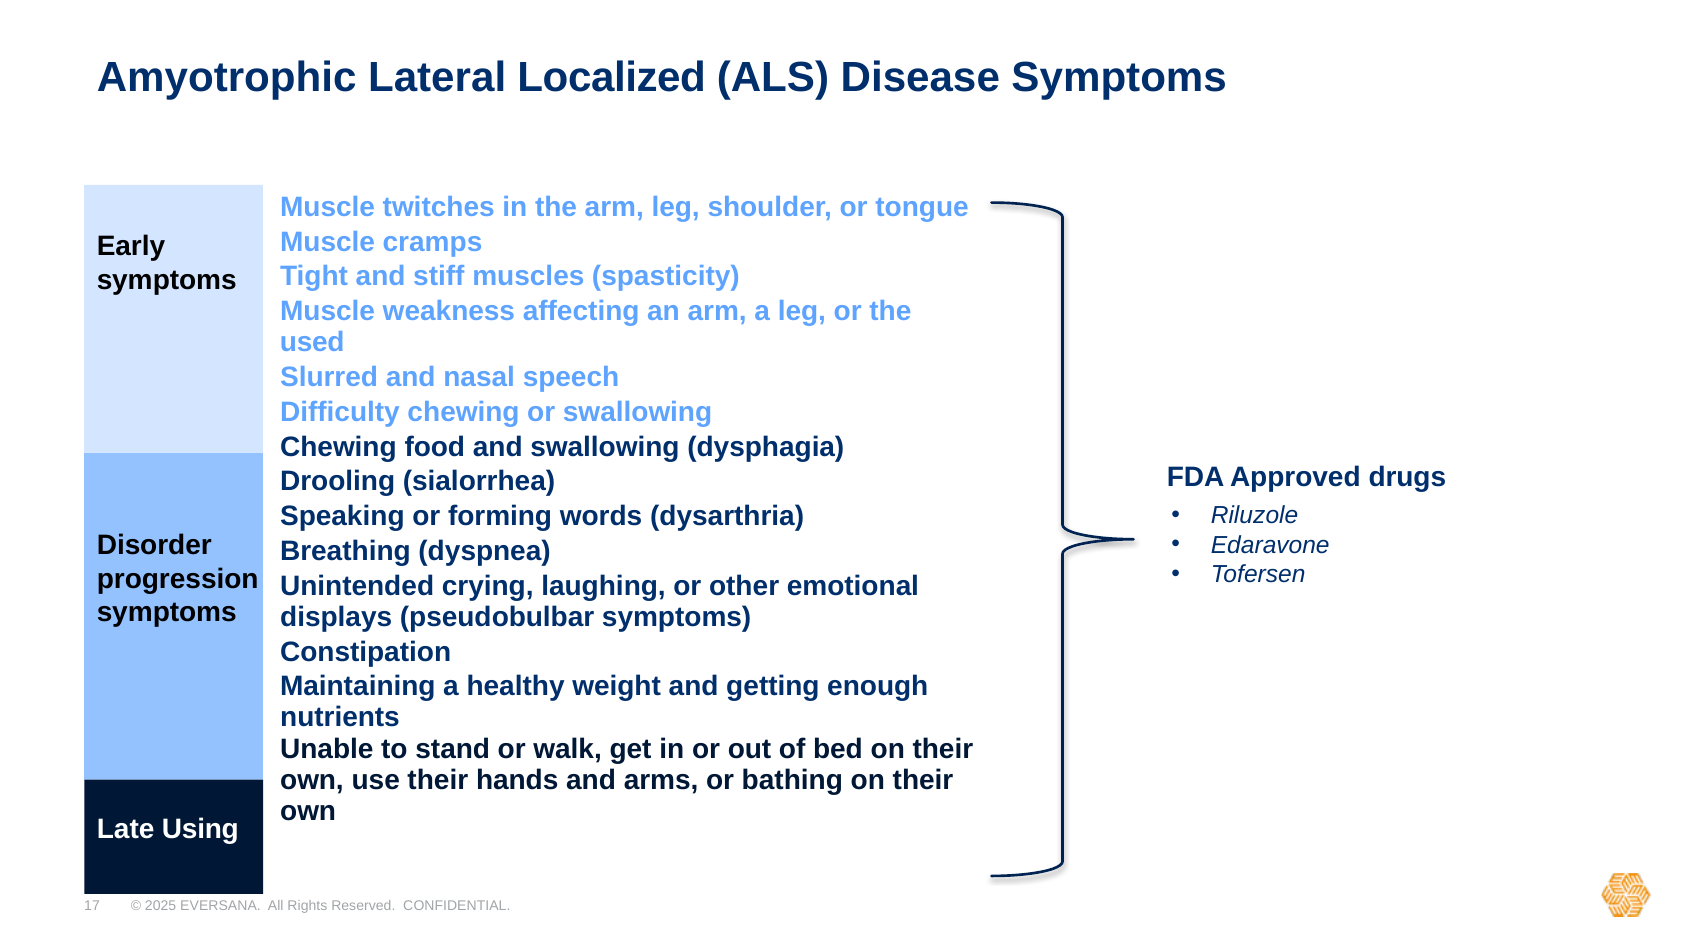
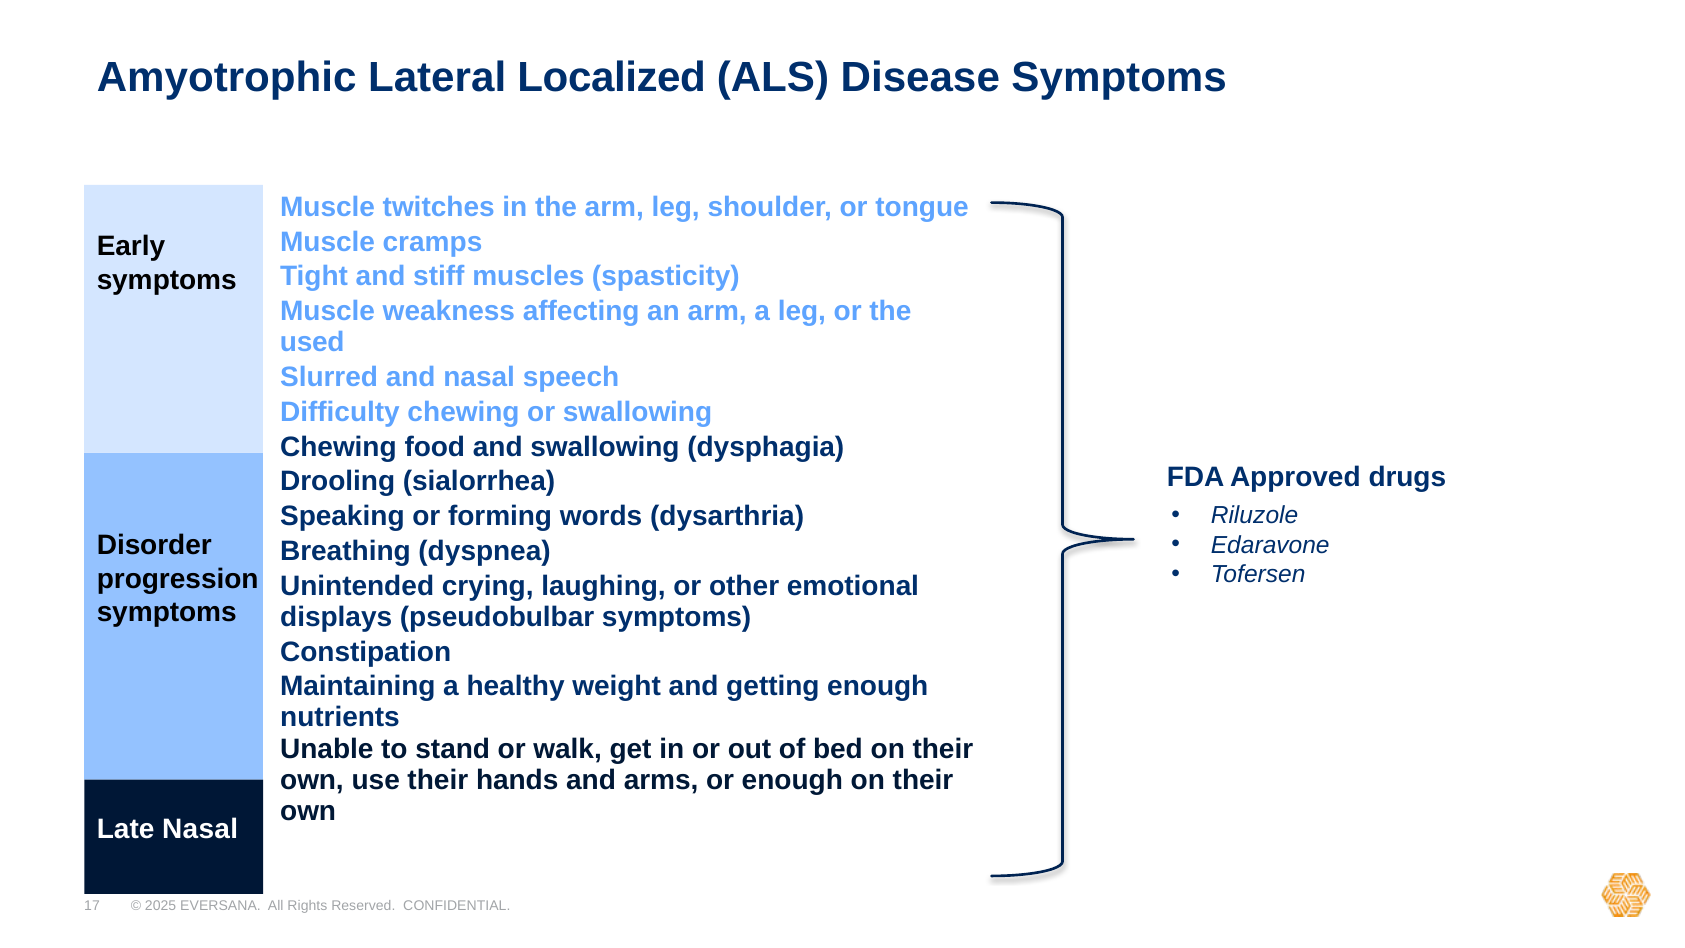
or bathing: bathing -> enough (792, 780)
Late Using: Using -> Nasal (200, 829)
